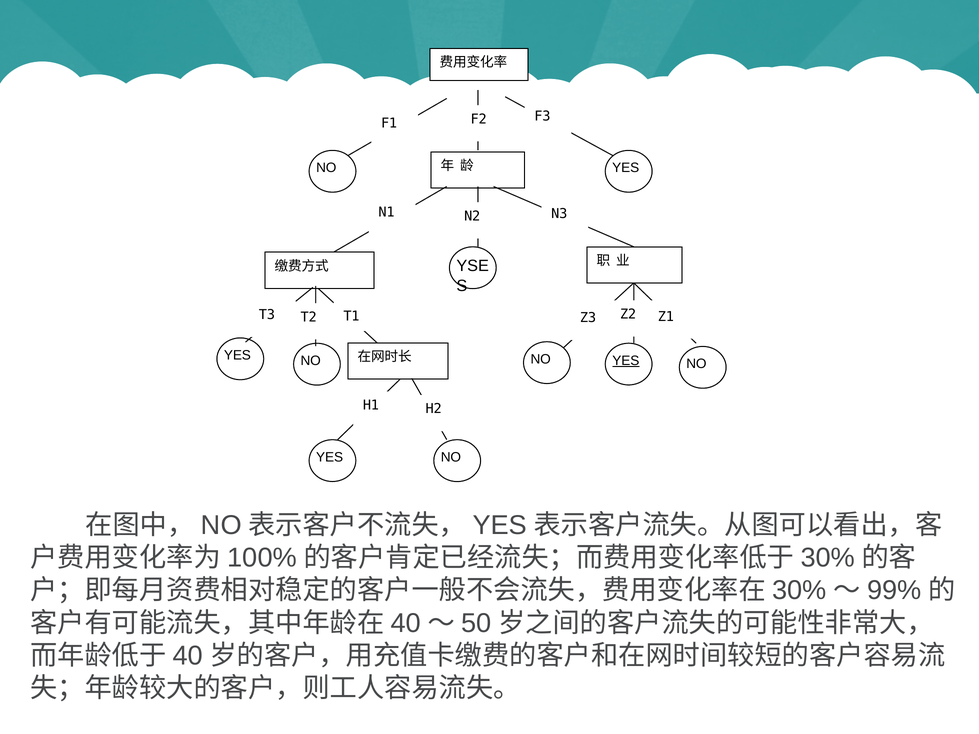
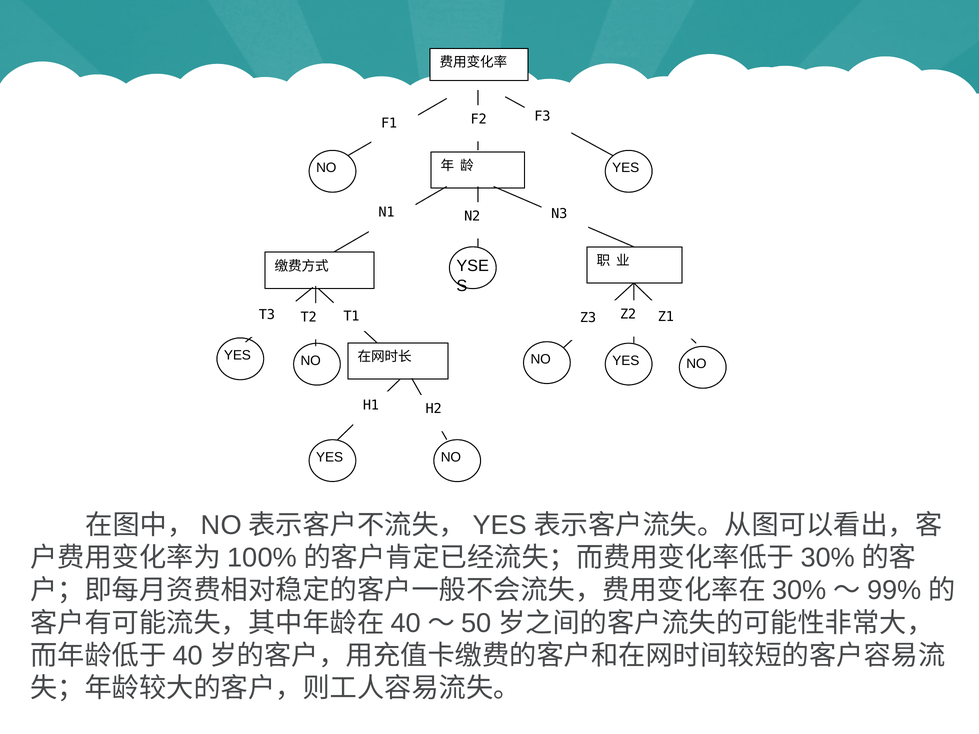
YES underline: present -> none (626, 361)
